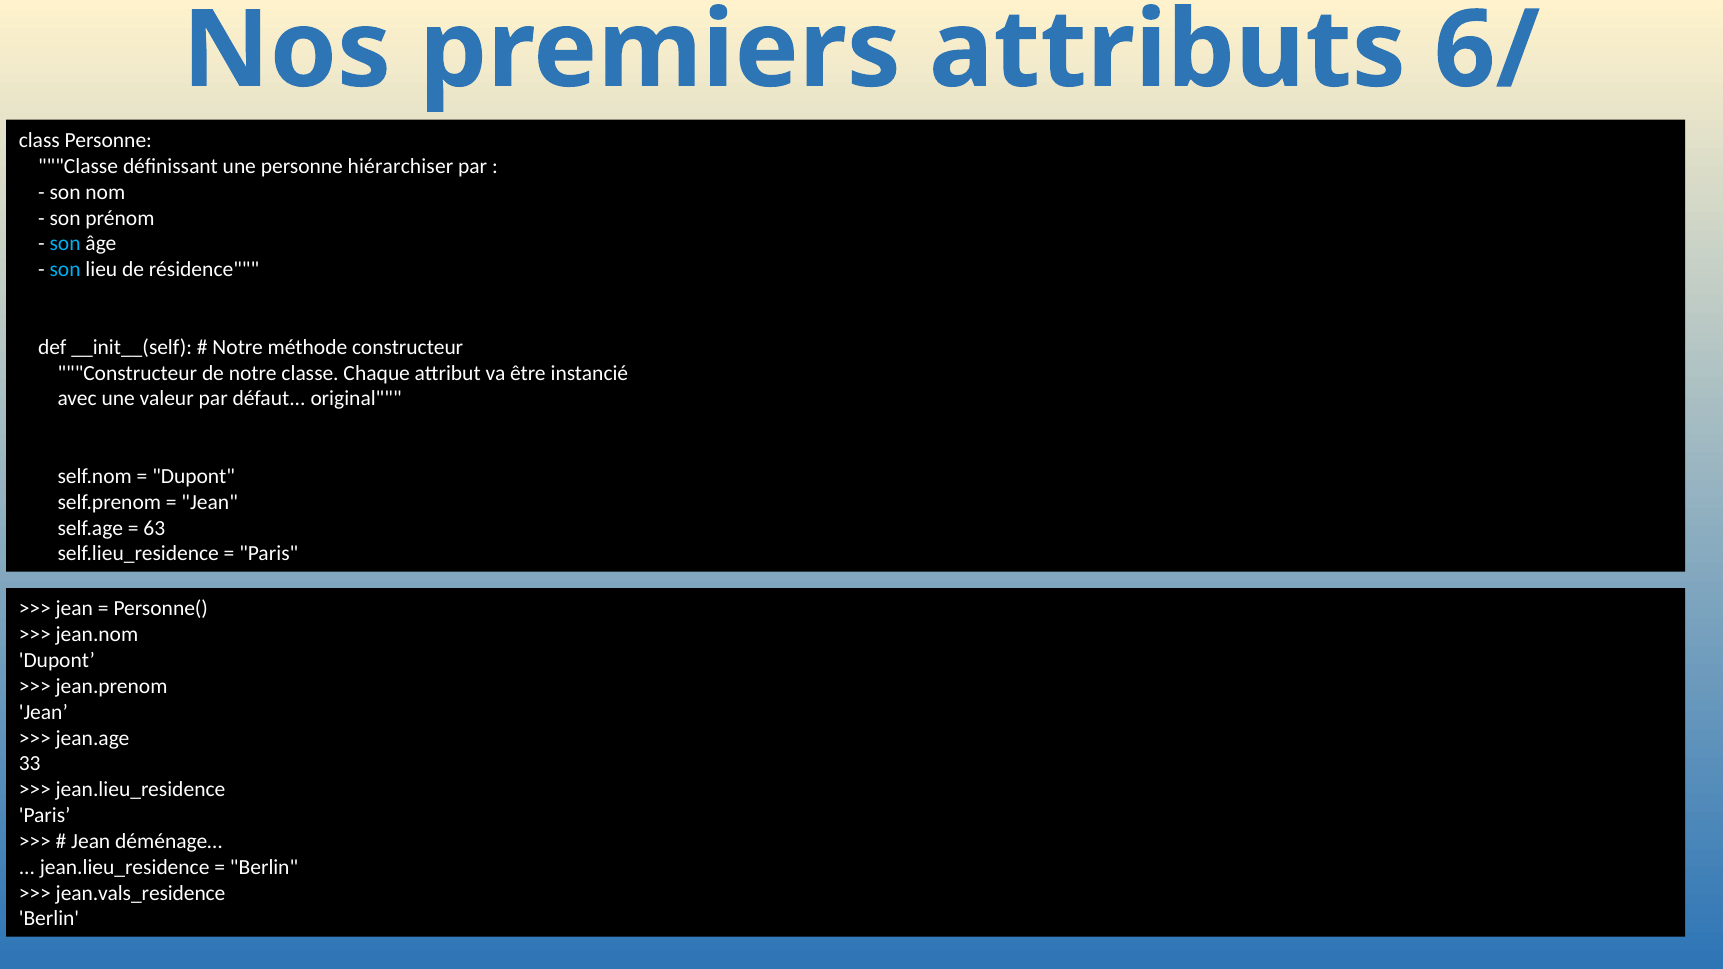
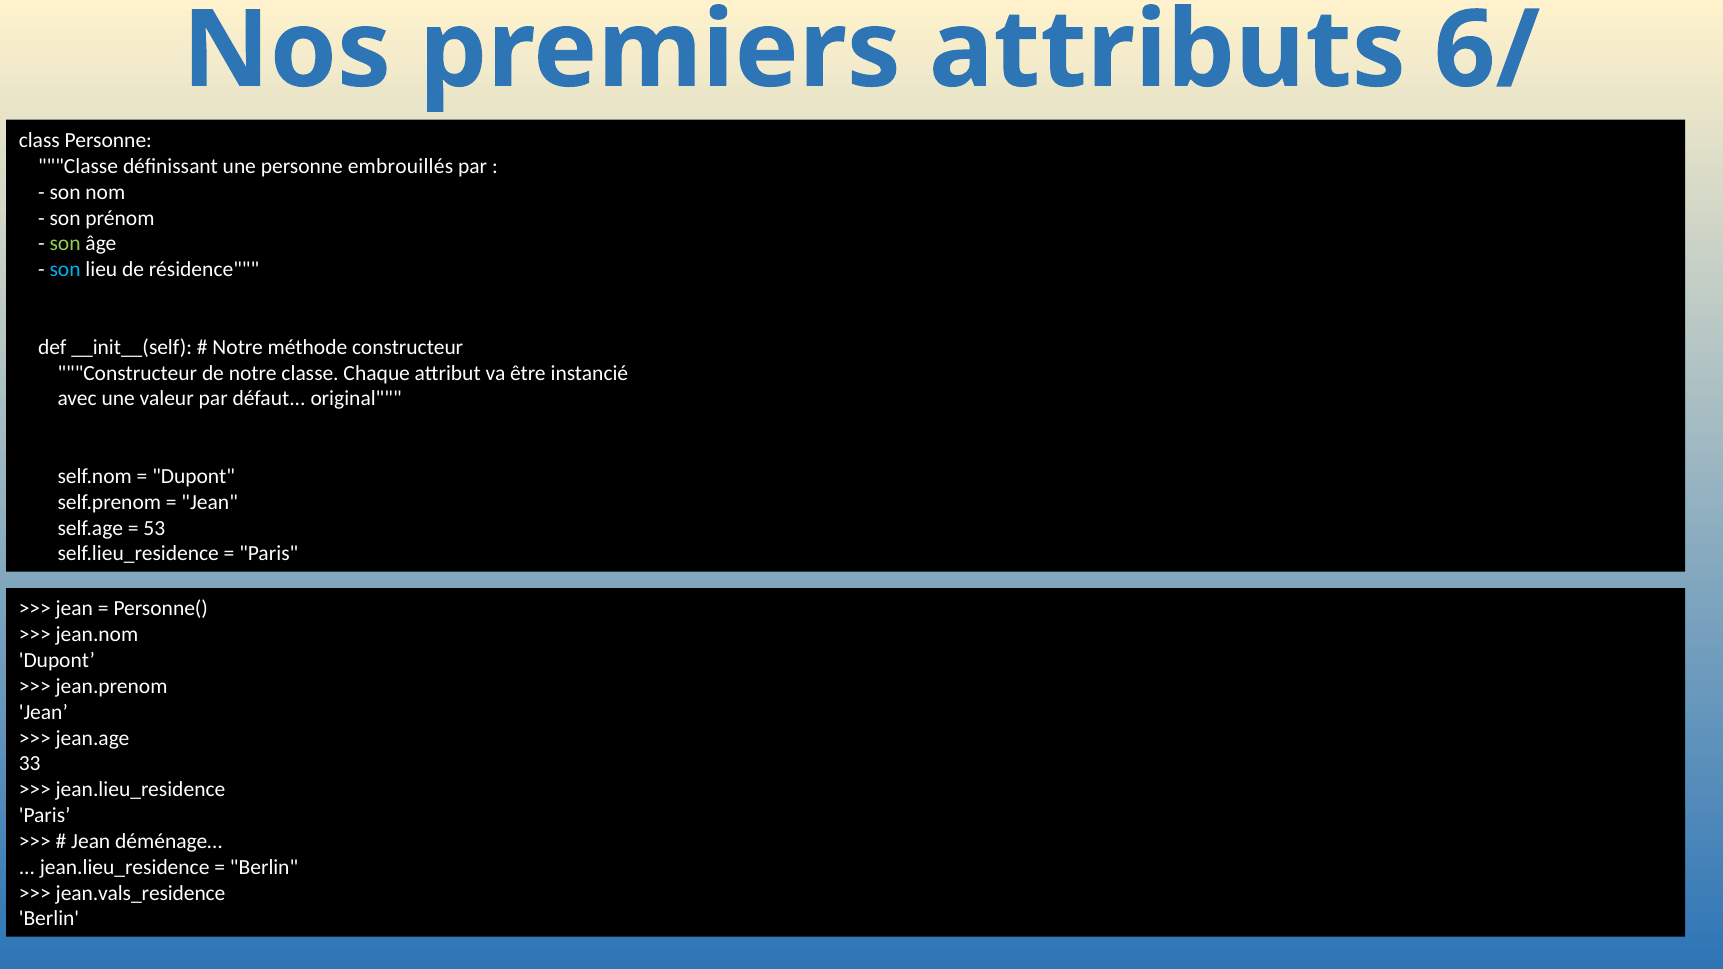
hiérarchiser: hiérarchiser -> embrouillés (400, 166)
son colour: light blue -> light green (65, 244)
63: 63 -> 53 (154, 528)
